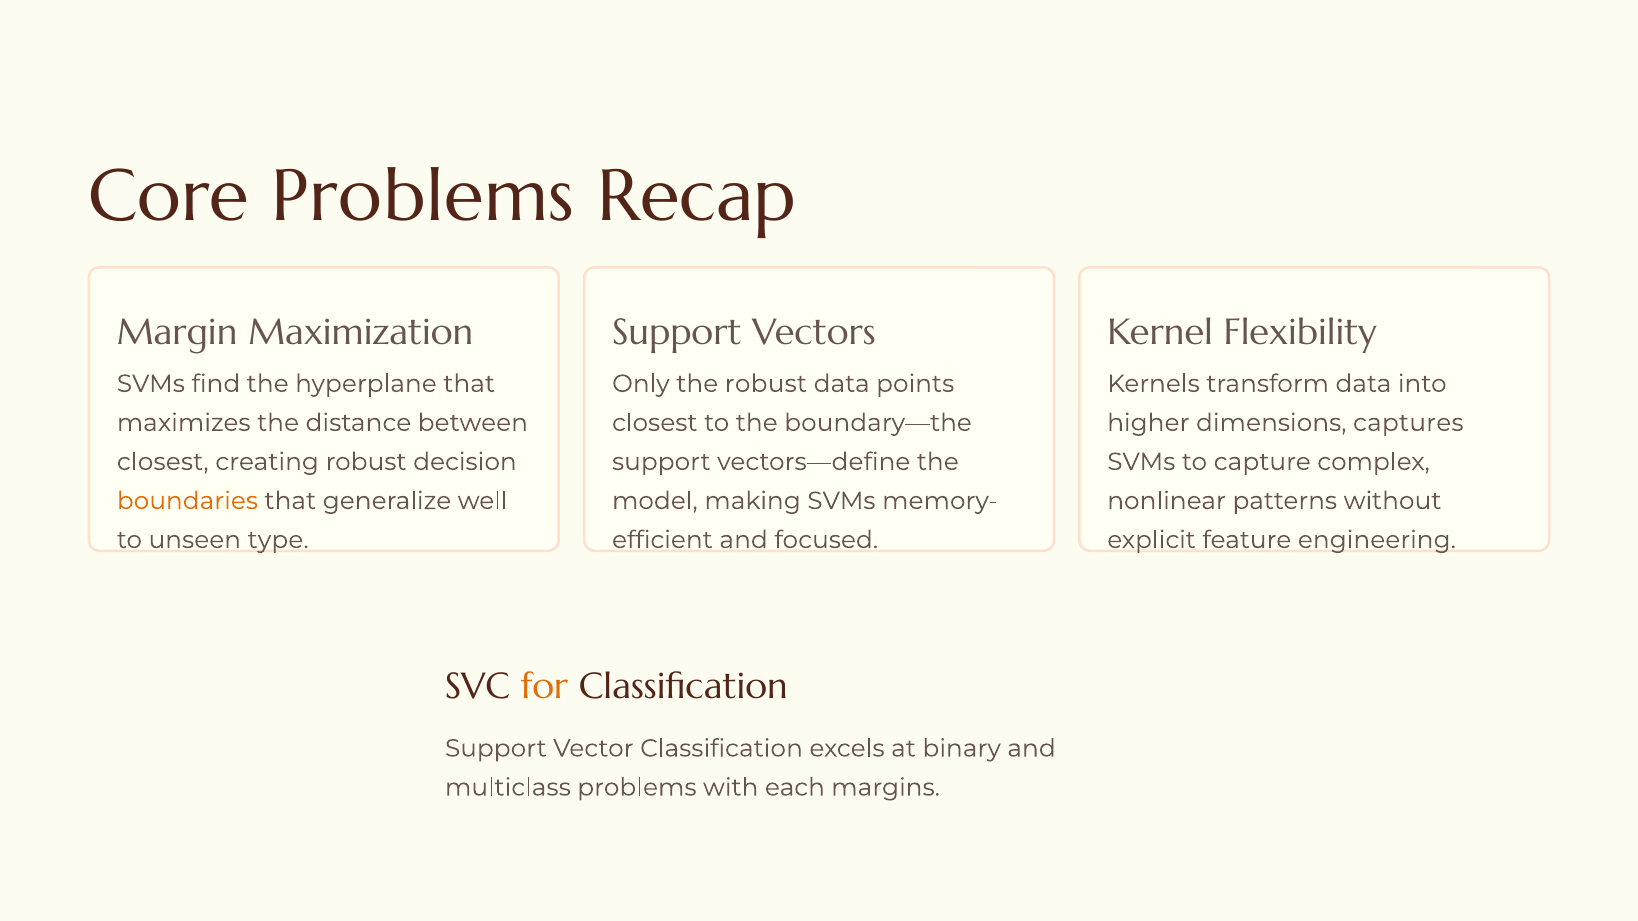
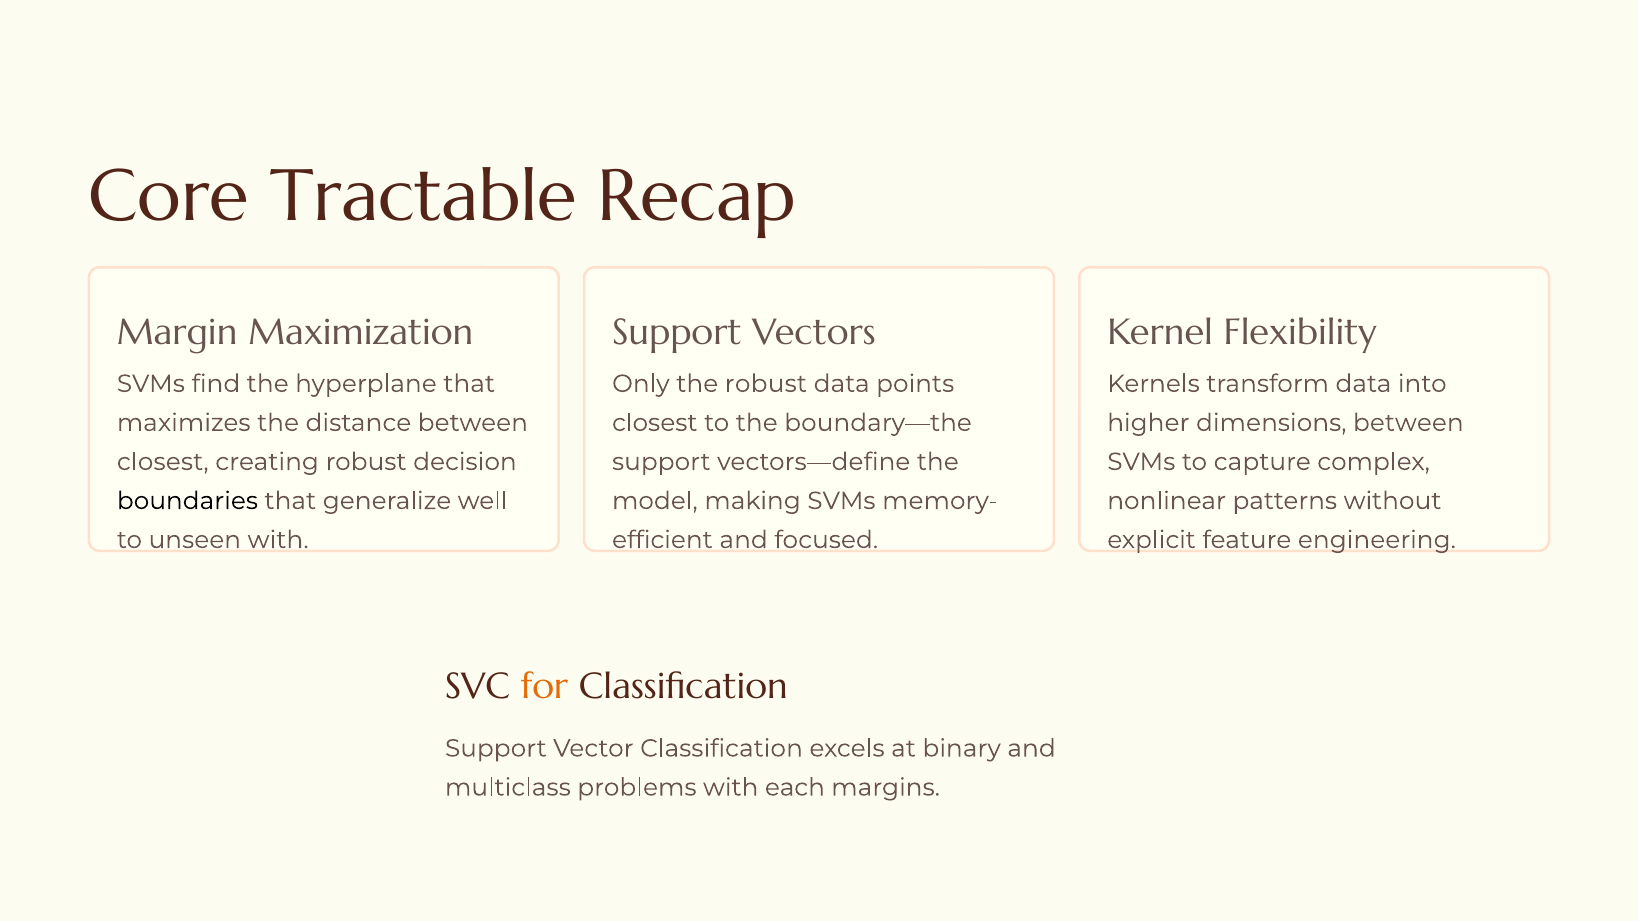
Core Problems: Problems -> Tractable (424, 196)
dimensions captures: captures -> between (1408, 423)
boundaries colour: orange -> black (187, 501)
unseen type: type -> with (278, 540)
